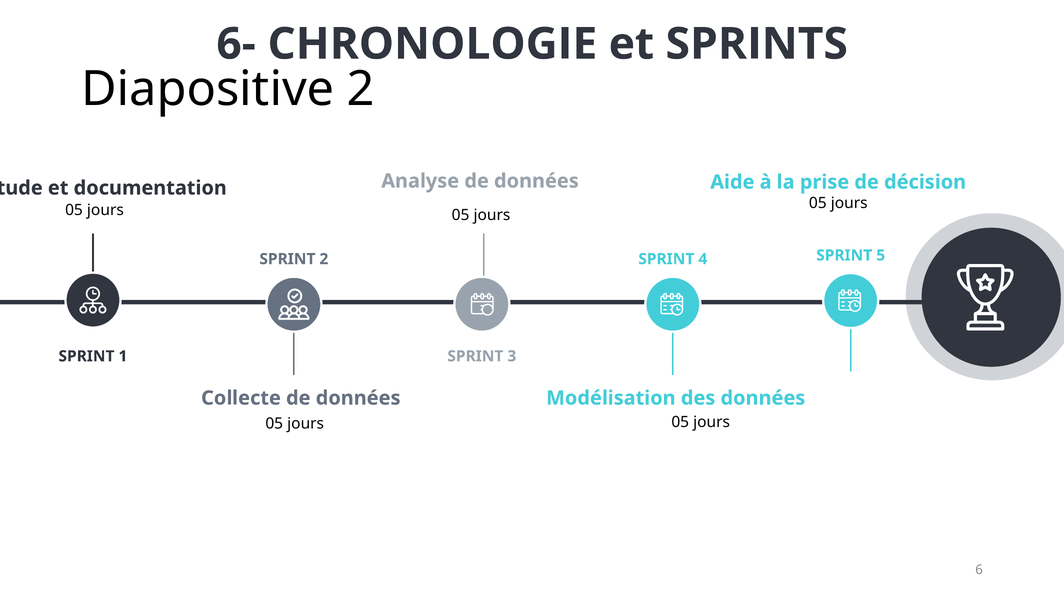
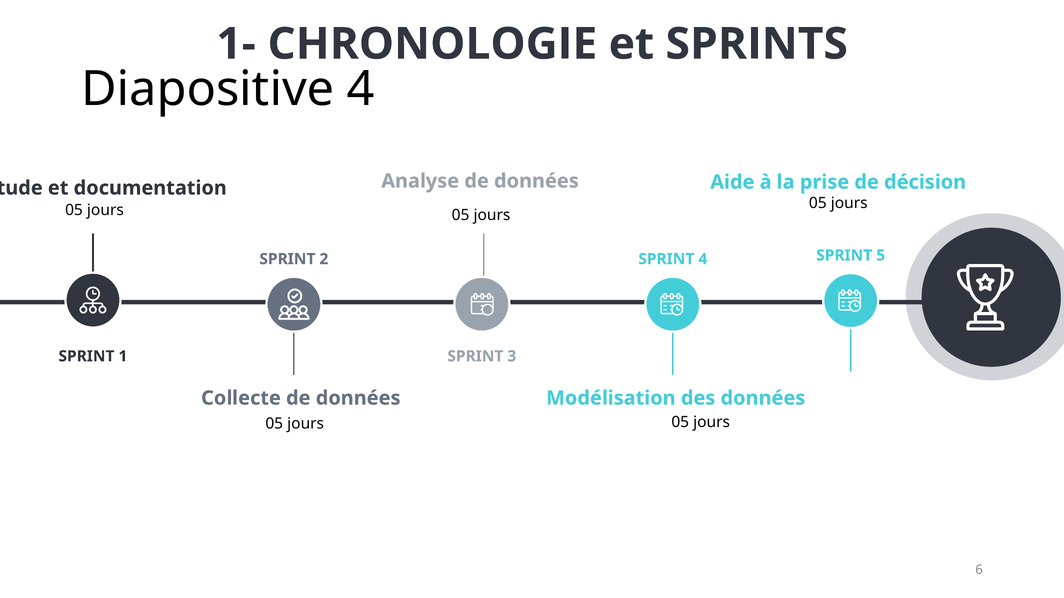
6-: 6- -> 1- (236, 44)
Diapositive 2: 2 -> 4 (361, 89)
